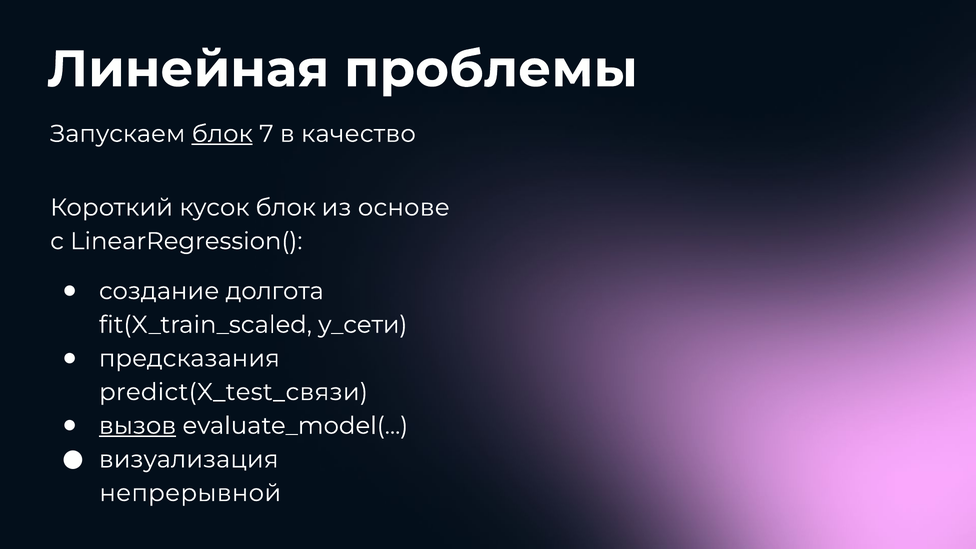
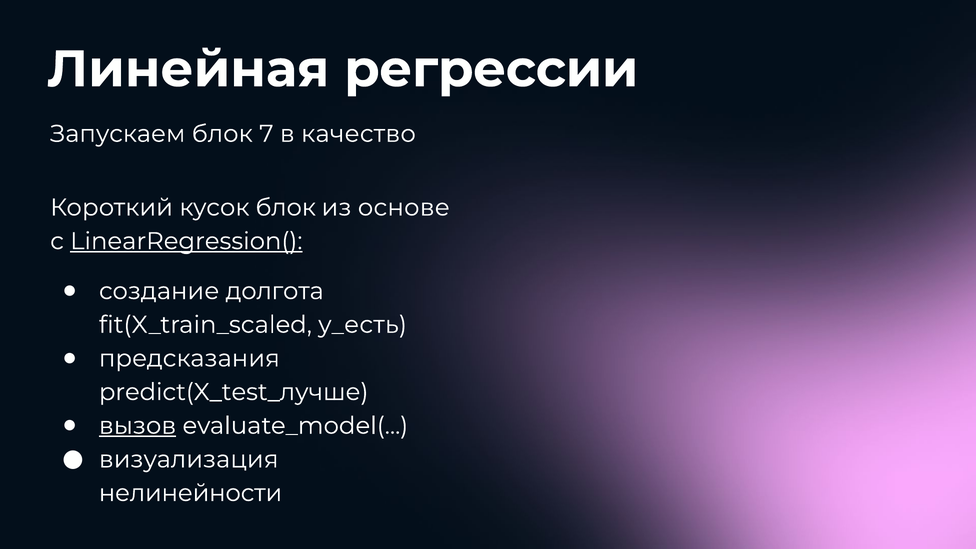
проблемы: проблемы -> регрессии (491, 69)
блок underline: present -> none (222, 134)
LinearRegression( underline: none -> present (186, 241)
y_сети: y_сети -> y_есть (363, 325)
predict(X_test_связи: predict(X_test_связи -> predict(X_test_лучше (234, 392)
непрерывной: непрерывной -> нелинейности (190, 493)
